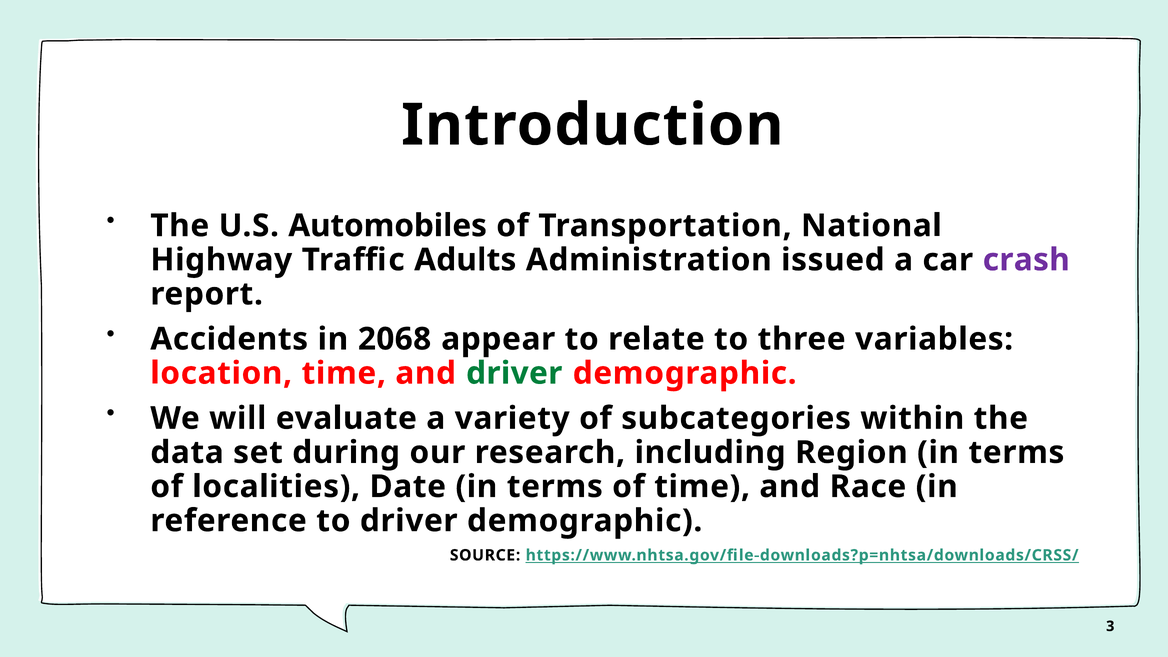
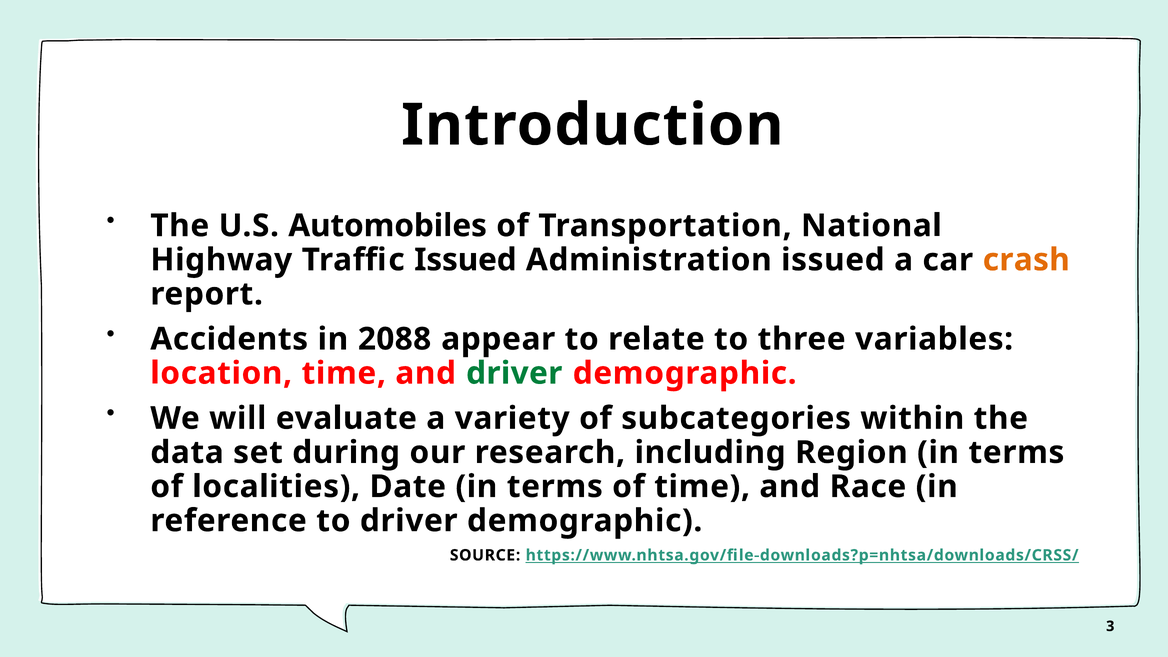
Traffic Adults: Adults -> Issued (465, 260)
crash colour: purple -> orange (1026, 260)
2068: 2068 -> 2088 (395, 339)
